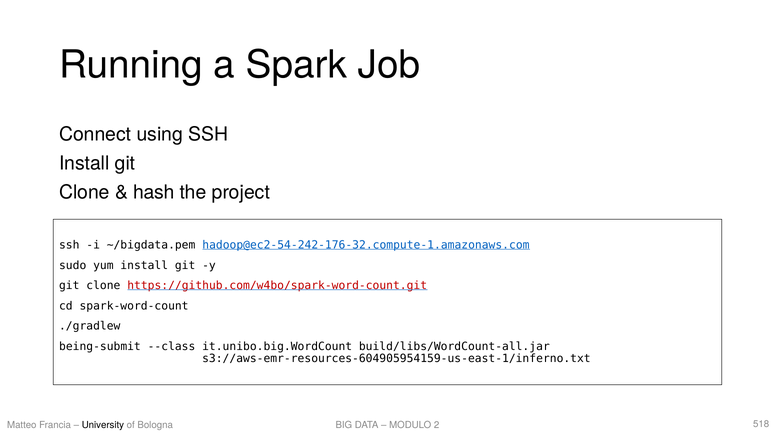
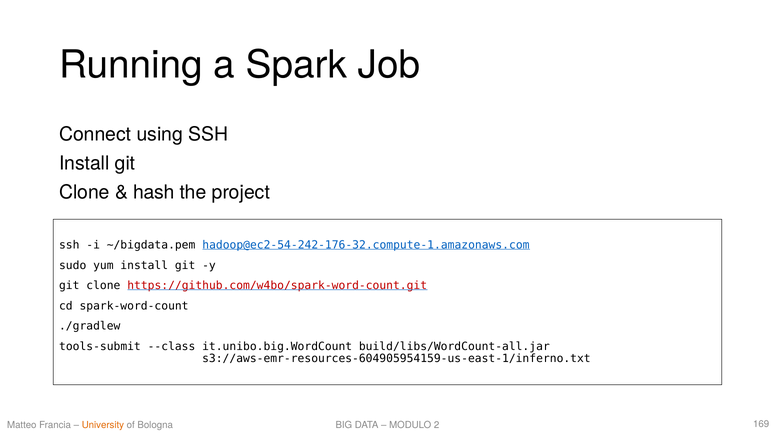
being-submit: being-submit -> tools-submit (100, 346)
University colour: black -> orange (103, 425)
518: 518 -> 169 (761, 424)
